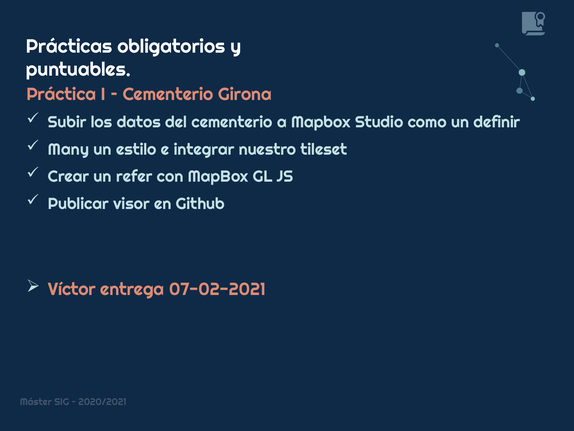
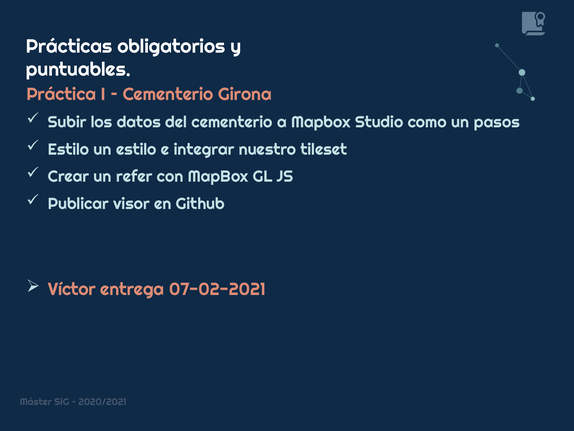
definir: definir -> pasos (497, 122)
Many: Many -> Estilo (69, 149)
